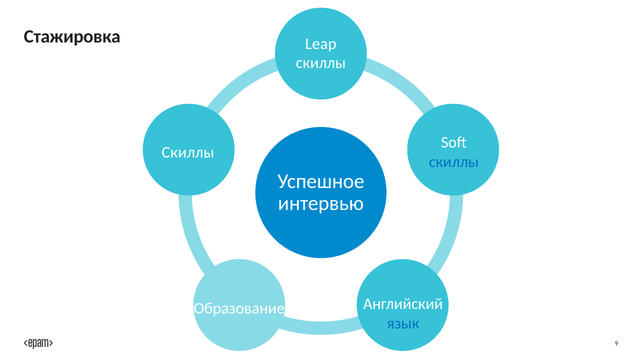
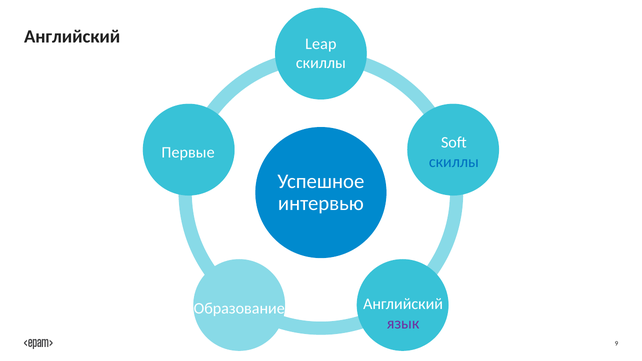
Стажировка: Стажировка -> Английский (72, 37)
Скиллы: Скиллы -> Первые (188, 152)
язык colour: blue -> purple (403, 324)
